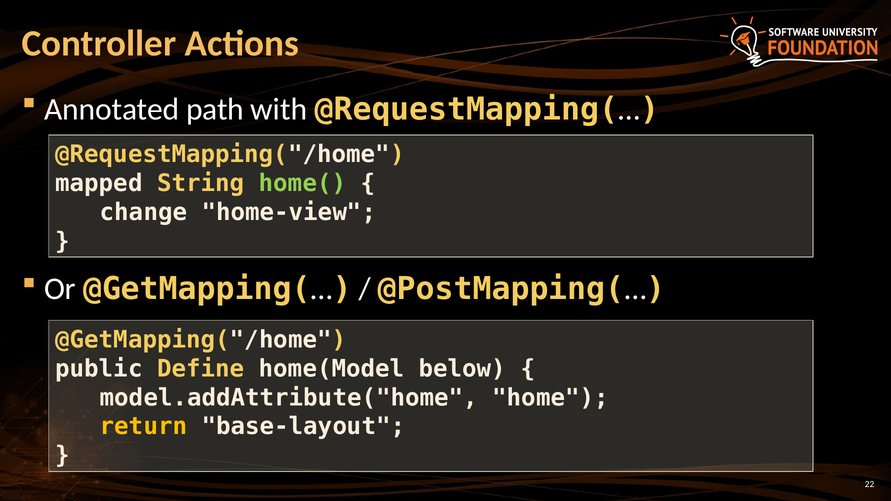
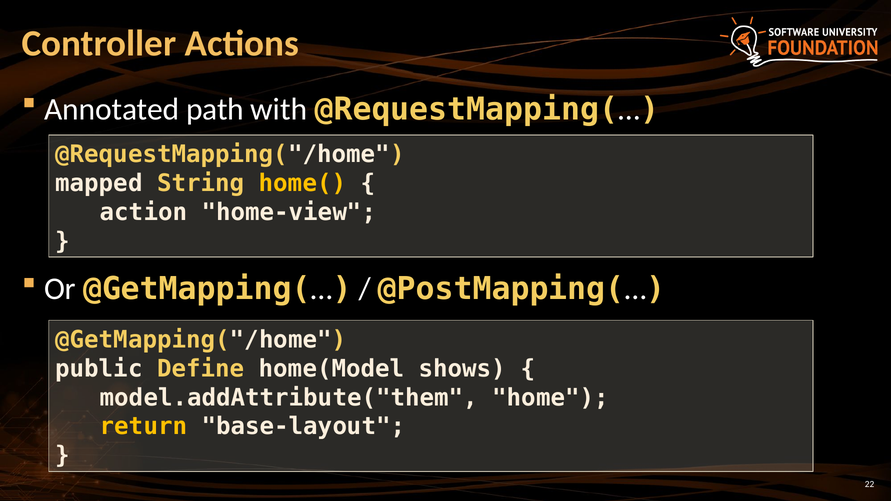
home( colour: light green -> yellow (303, 183)
change: change -> action (144, 212)
below: below -> shows (462, 369)
model.addAttribute("home: model.addAttribute("home -> model.addAttribute("them (289, 398)
